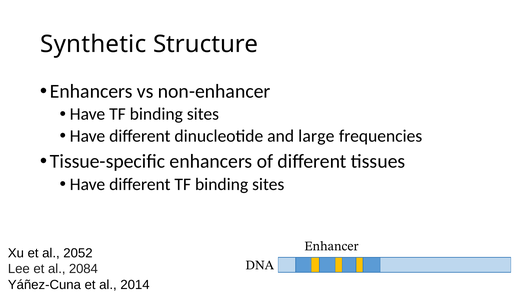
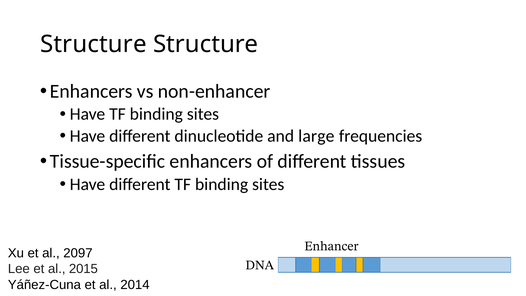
Synthetic: Synthetic -> Structure (93, 44)
2052: 2052 -> 2097 (78, 253)
2084: 2084 -> 2015 (83, 269)
